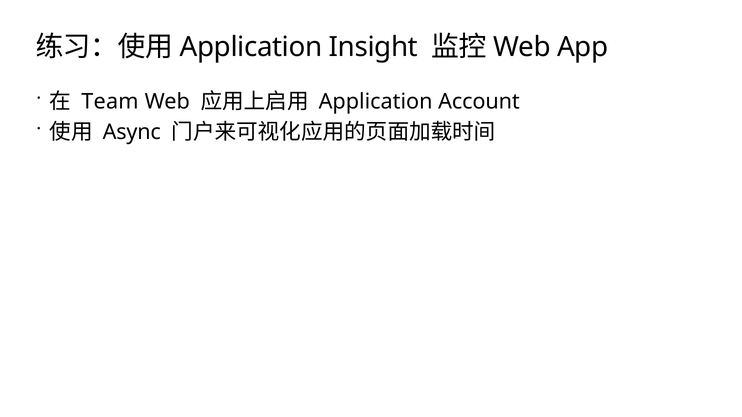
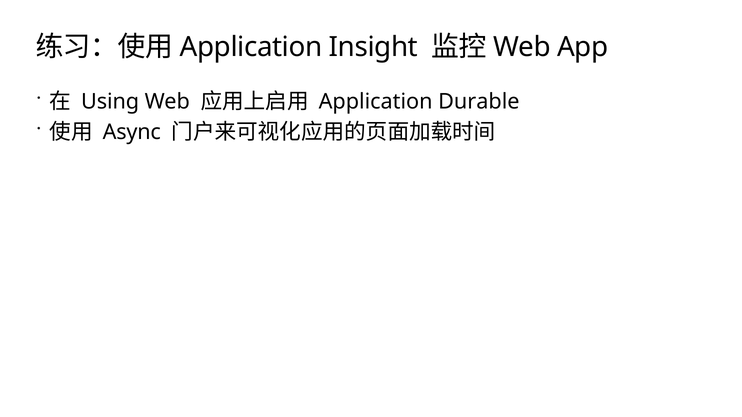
Team: Team -> Using (110, 102)
Account: Account -> Durable (479, 102)
